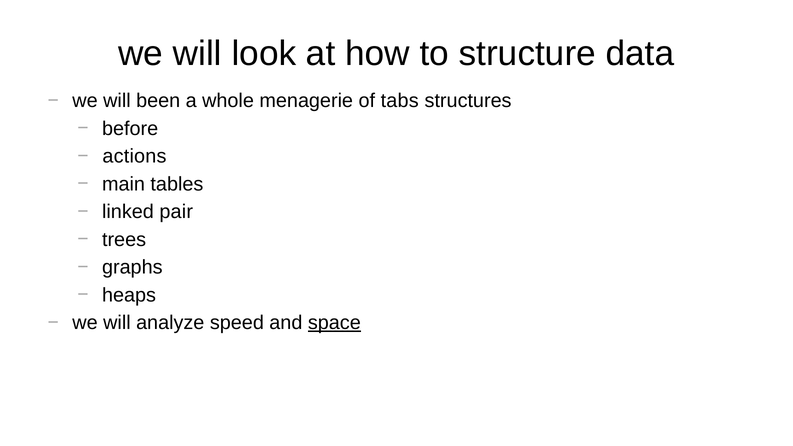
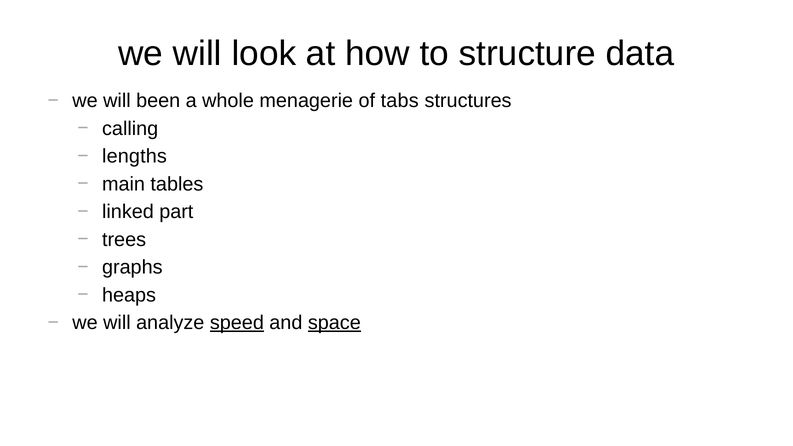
before: before -> calling (130, 129)
actions: actions -> lengths (134, 156)
pair: pair -> part (176, 212)
speed underline: none -> present (237, 323)
